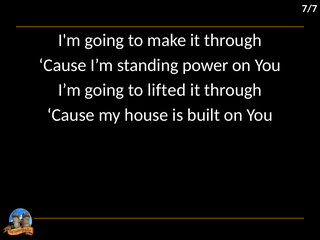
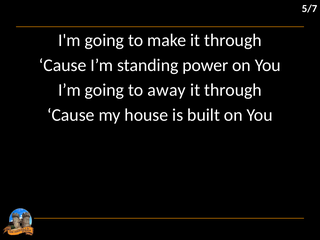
7/7: 7/7 -> 5/7 (309, 9)
lifted: lifted -> away (167, 90)
